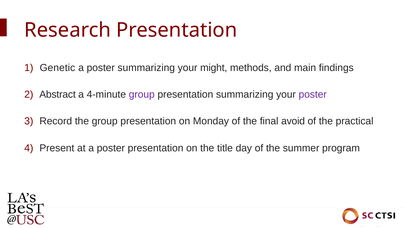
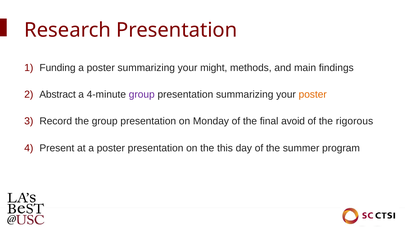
Genetic: Genetic -> Funding (58, 68)
poster colour: purple -> orange (313, 94)
practical: practical -> rigorous (355, 121)
title: title -> this (225, 148)
